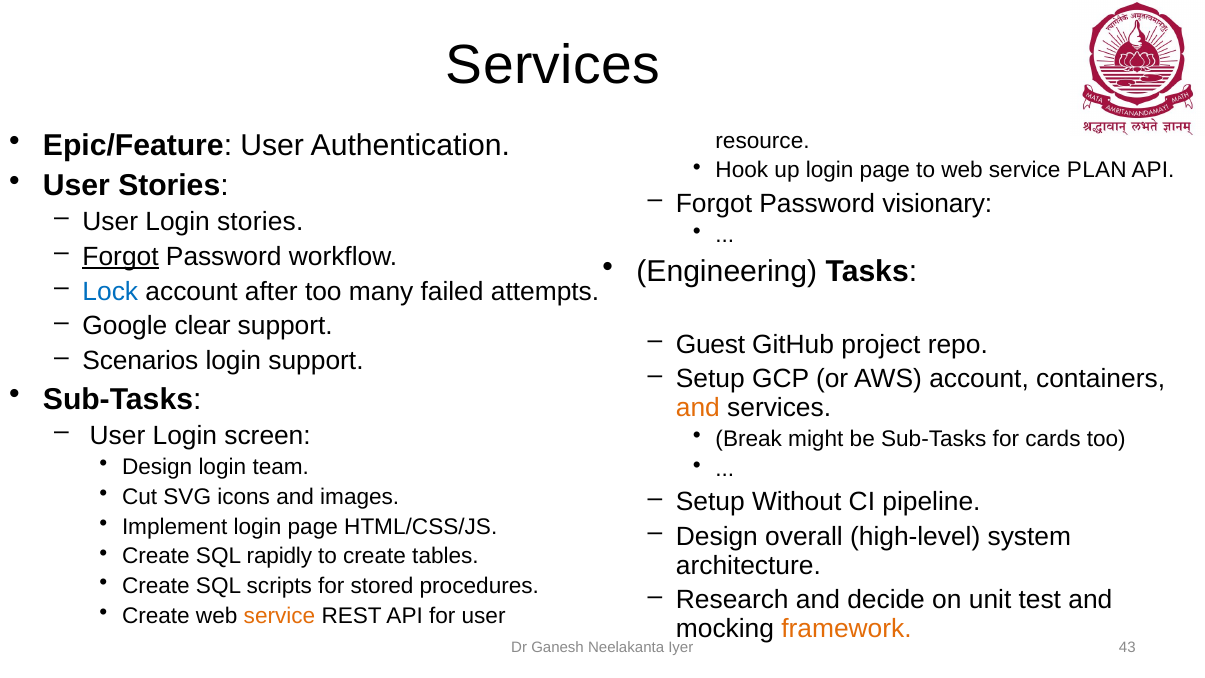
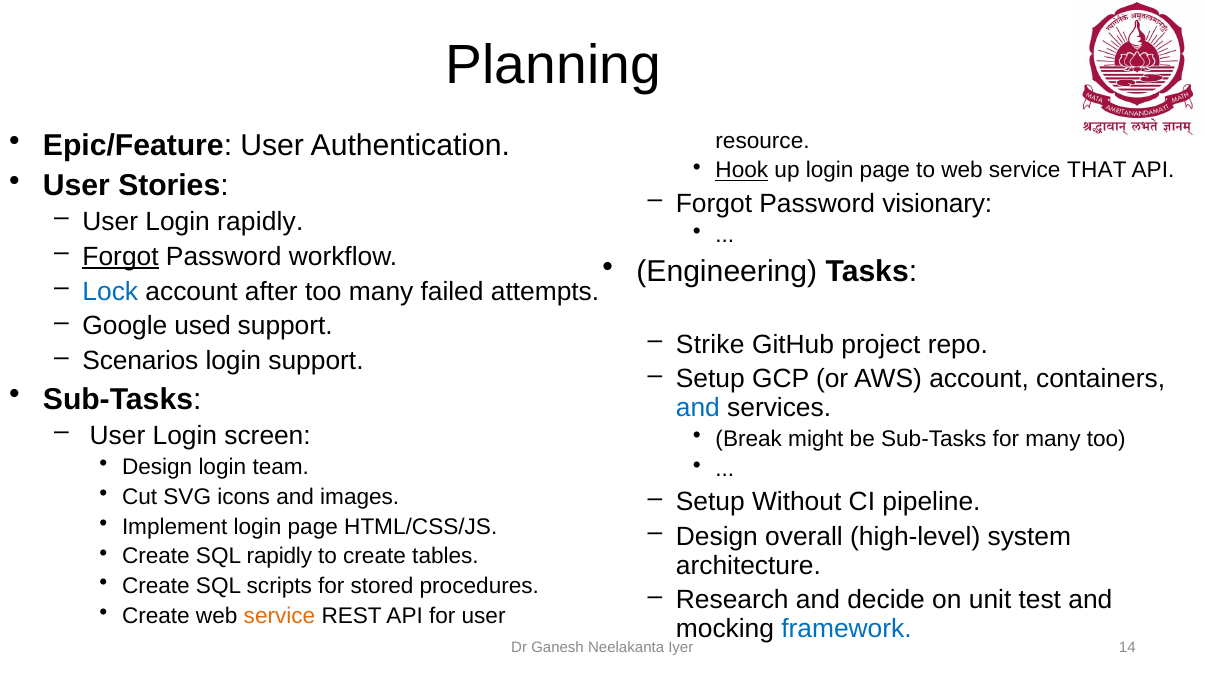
Services: Services -> Planning (553, 65)
Hook underline: none -> present (742, 171)
PLAN: PLAN -> THAT (1097, 171)
Login stories: stories -> rapidly (260, 222)
clear: clear -> used (203, 326)
Guest: Guest -> Strike (710, 344)
and colour: orange -> blue (698, 408)
for cards: cards -> many (1053, 439)
framework colour: orange -> blue (846, 629)
43: 43 -> 14 (1127, 647)
